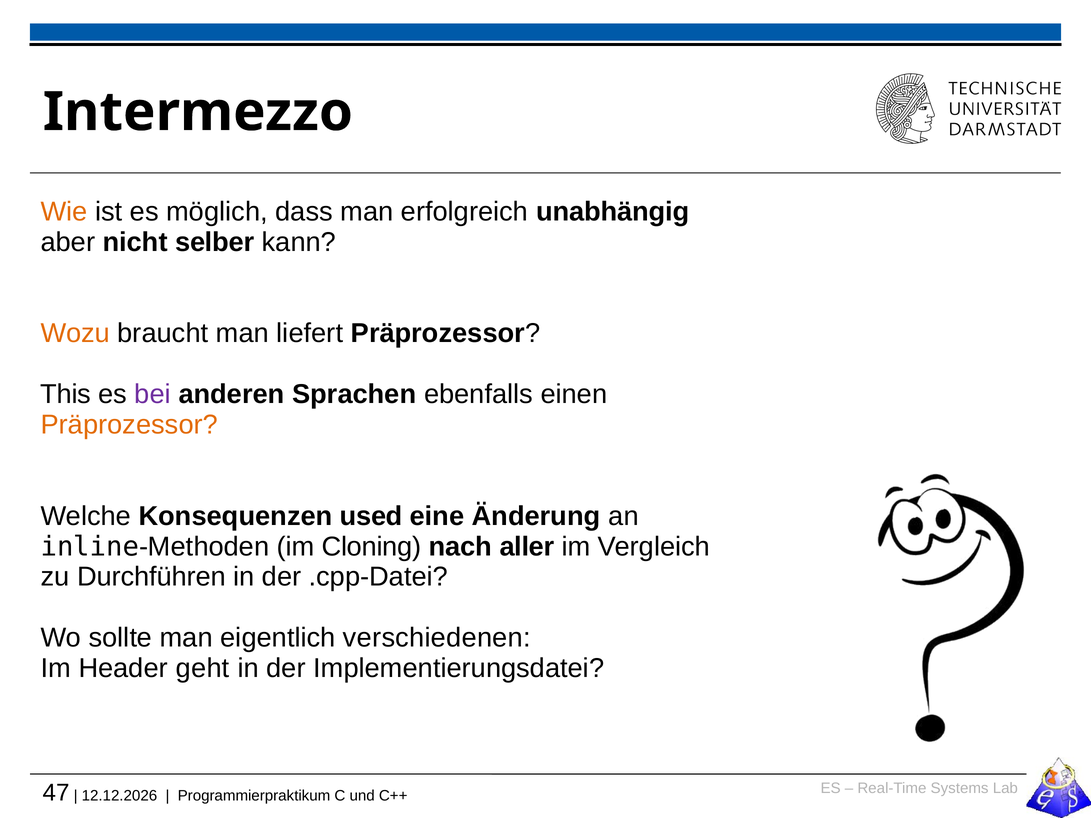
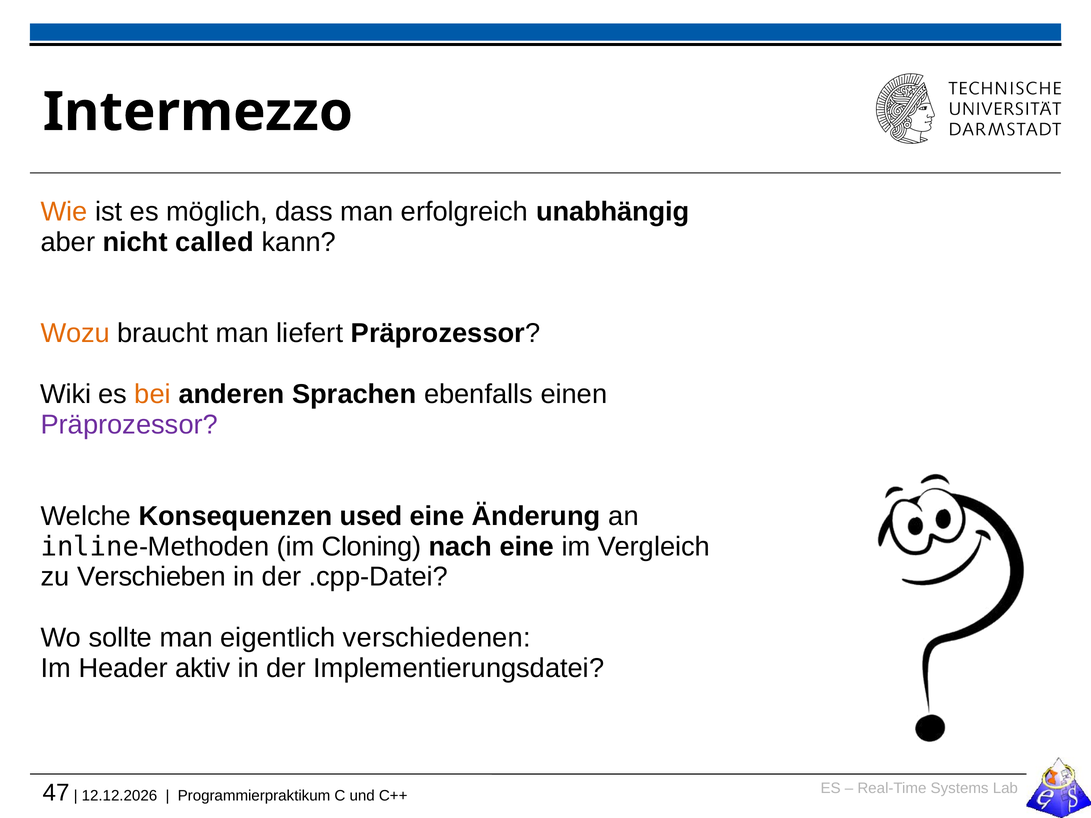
selber: selber -> called (214, 242)
This: This -> Wiki (66, 394)
bei colour: purple -> orange (153, 394)
Präprozessor colour: orange -> purple (129, 425)
nach aller: aller -> eine (527, 547)
Durchführen: Durchführen -> Verschieben (151, 577)
geht: geht -> aktiv (203, 668)
